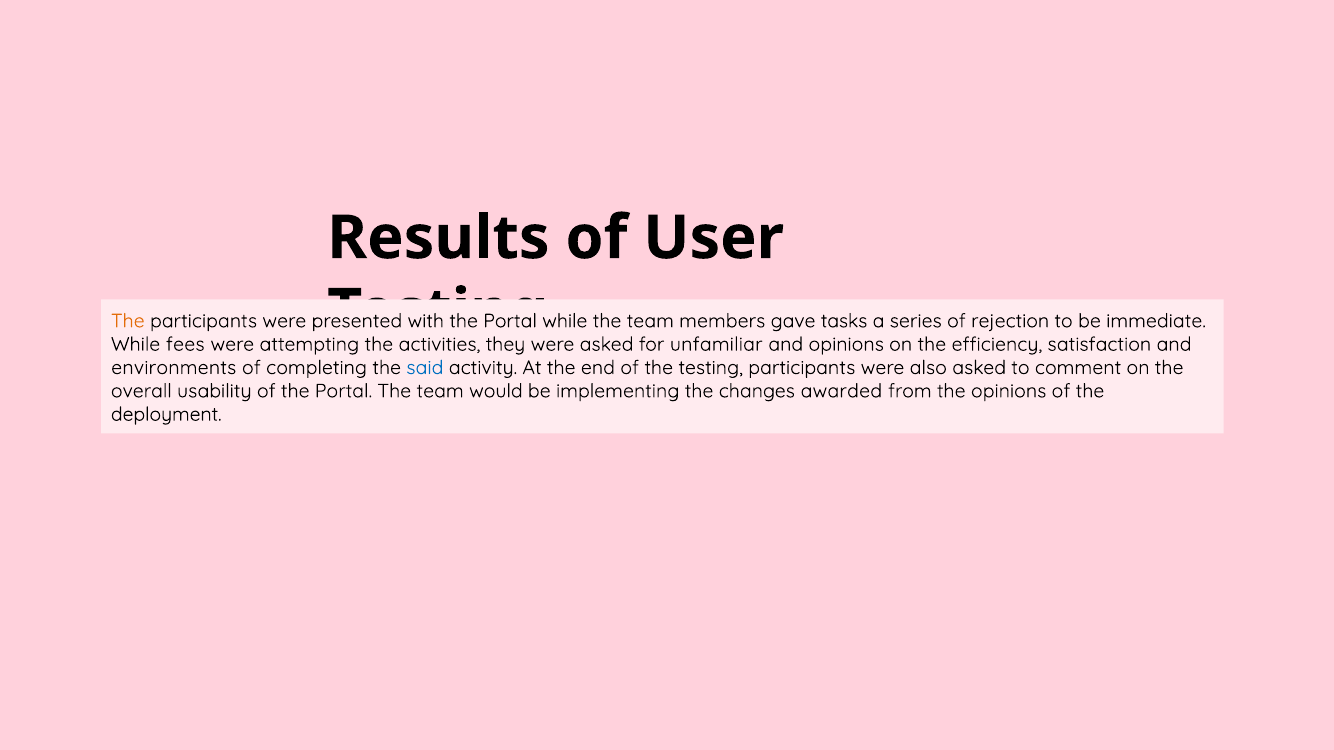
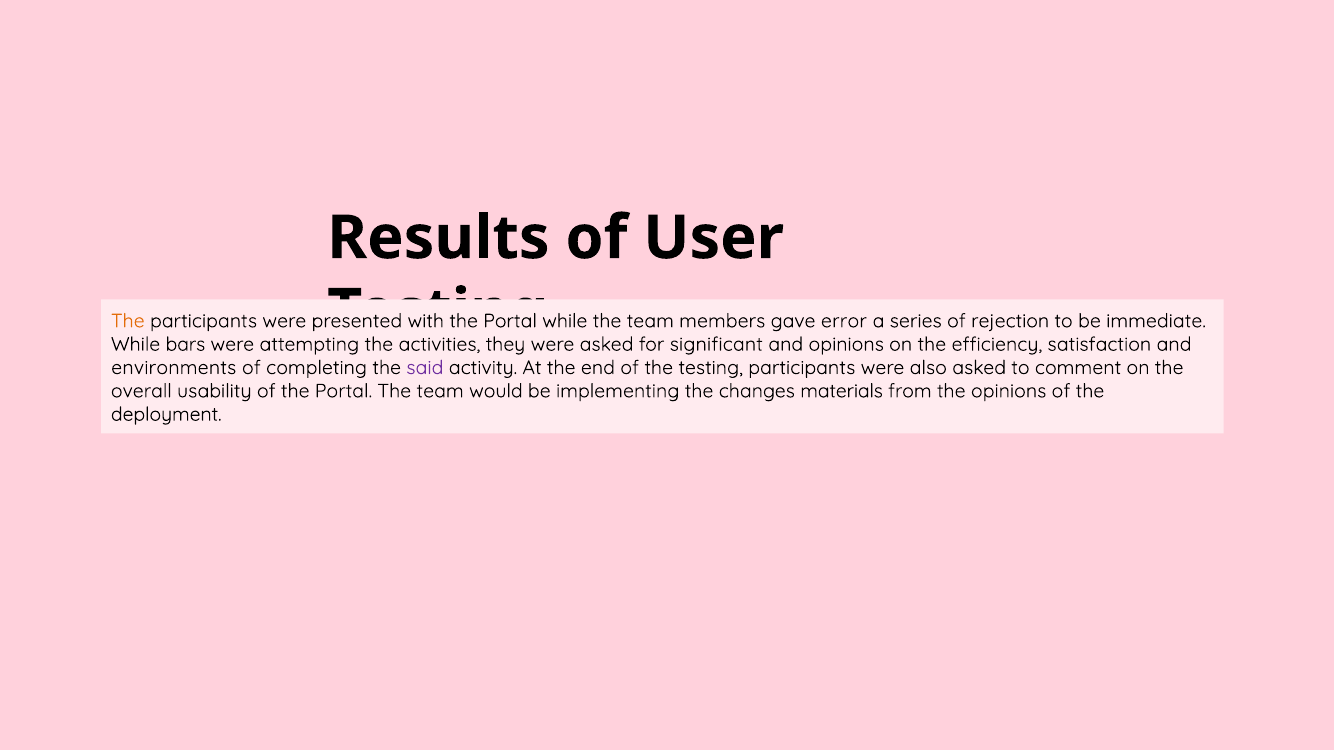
tasks: tasks -> error (844, 321)
fees: fees -> bars (185, 344)
unfamiliar: unfamiliar -> significant (716, 344)
said colour: blue -> purple (425, 368)
awarded: awarded -> materials (842, 391)
